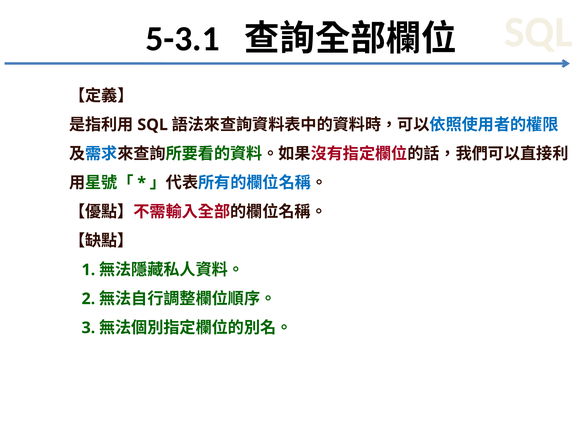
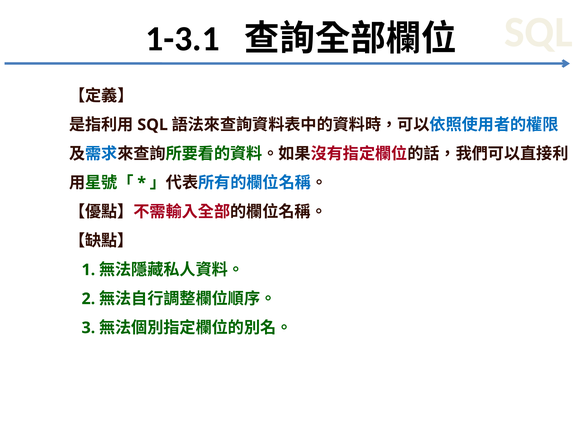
5-3.1: 5-3.1 -> 1-3.1 (183, 39)
